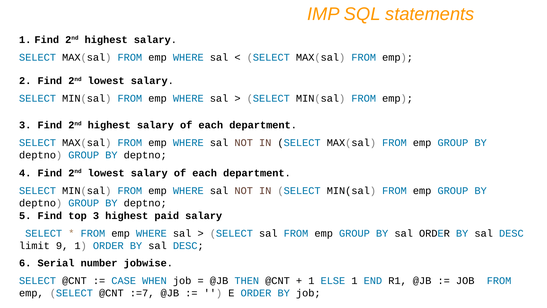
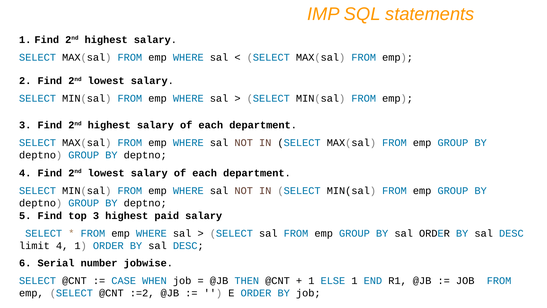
limit 9: 9 -> 4 (62, 245)
:=7: :=7 -> :=2 (142, 293)
